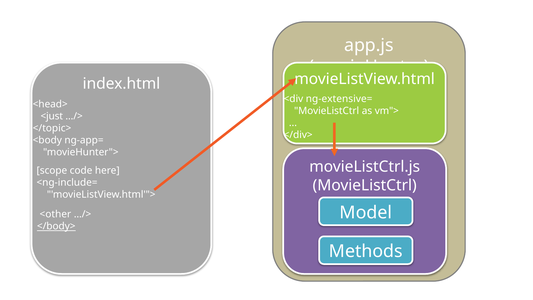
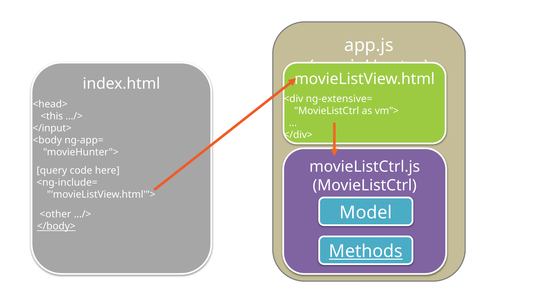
<just: <just -> <this (52, 116)
</topic>: </topic> -> </input> (52, 128)
scope: scope -> query (52, 170)
Methods underline: none -> present (366, 251)
